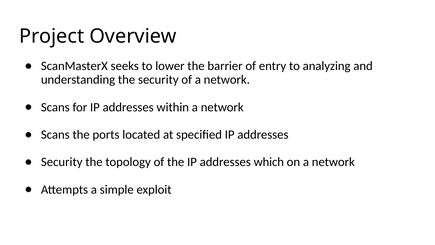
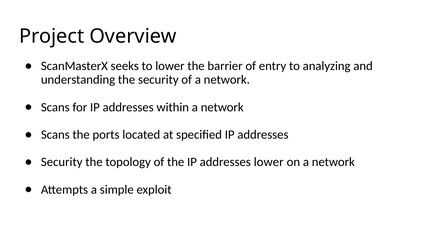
addresses which: which -> lower (269, 162)
